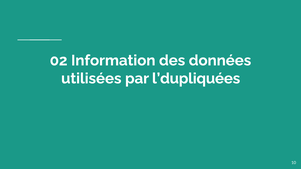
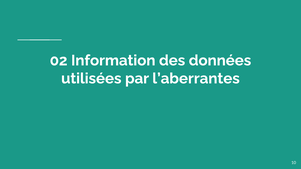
l’dupliquées: l’dupliquées -> l’aberrantes (196, 79)
